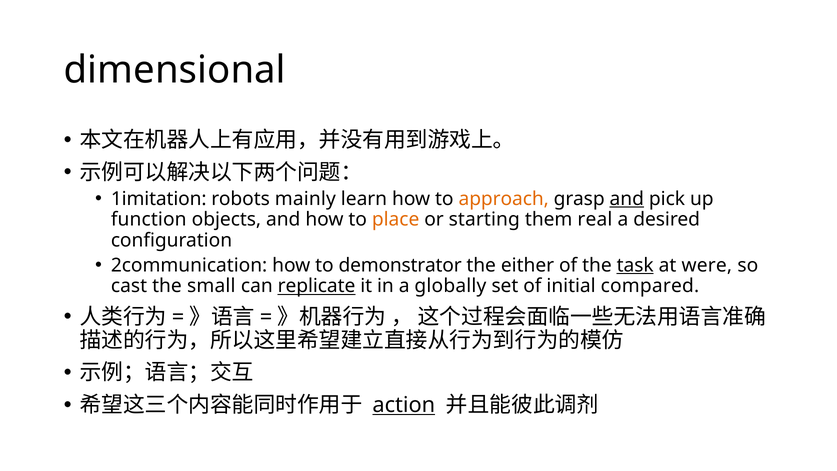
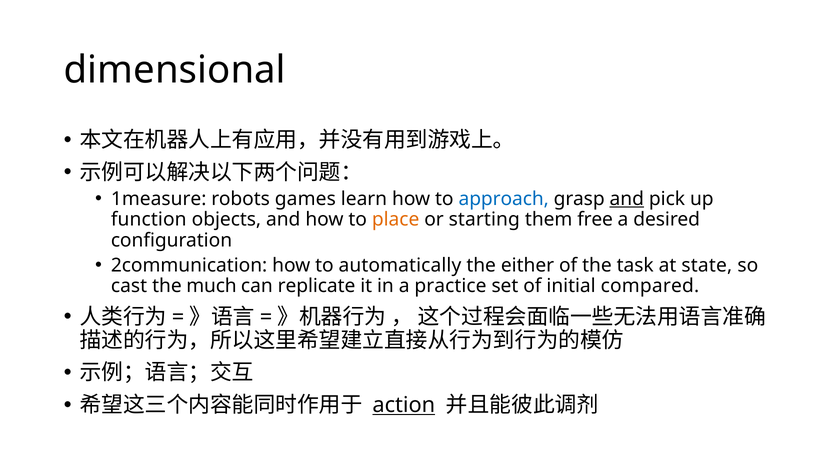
1imitation: 1imitation -> 1measure (159, 199)
mainly: mainly -> games (305, 199)
approach colour: orange -> blue (504, 199)
real: real -> free (595, 220)
demonstrator: demonstrator -> automatically (400, 265)
task underline: present -> none (635, 265)
were: were -> state (707, 265)
small: small -> much (211, 286)
replicate underline: present -> none (317, 286)
globally: globally -> practice (451, 286)
